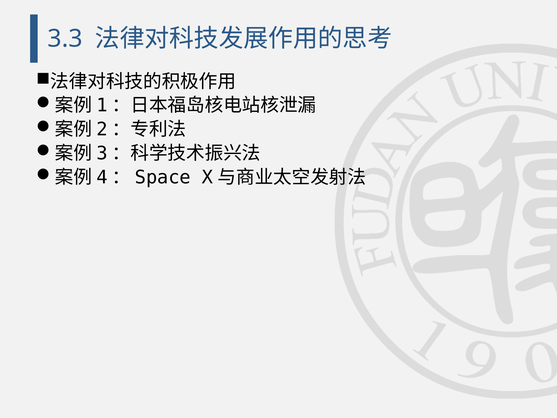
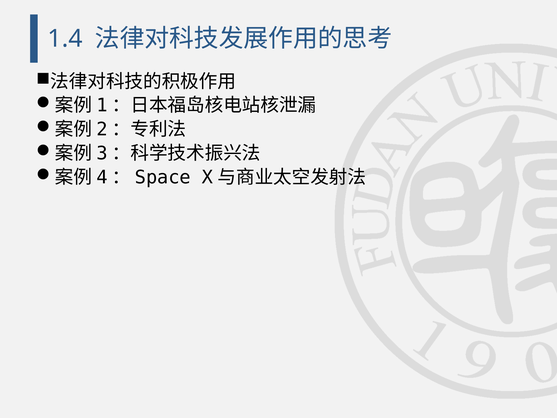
3.3: 3.3 -> 1.4 (65, 39)
